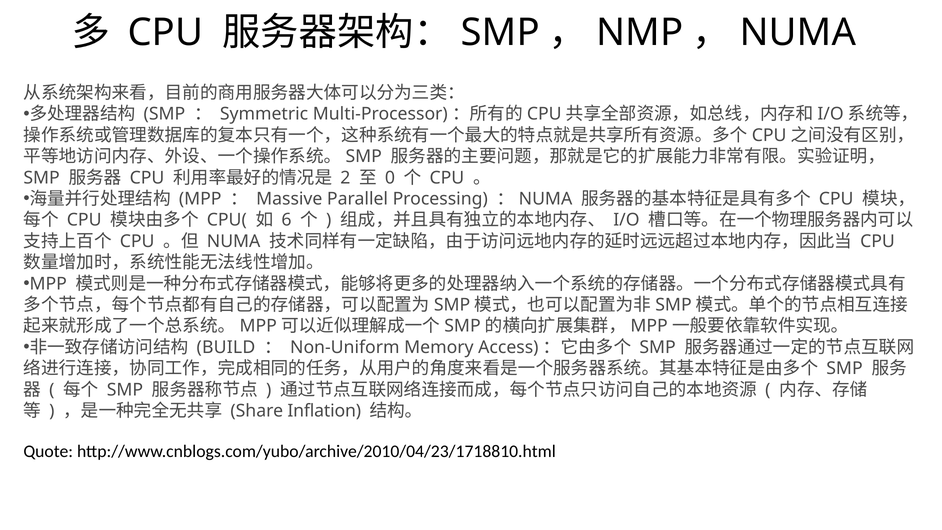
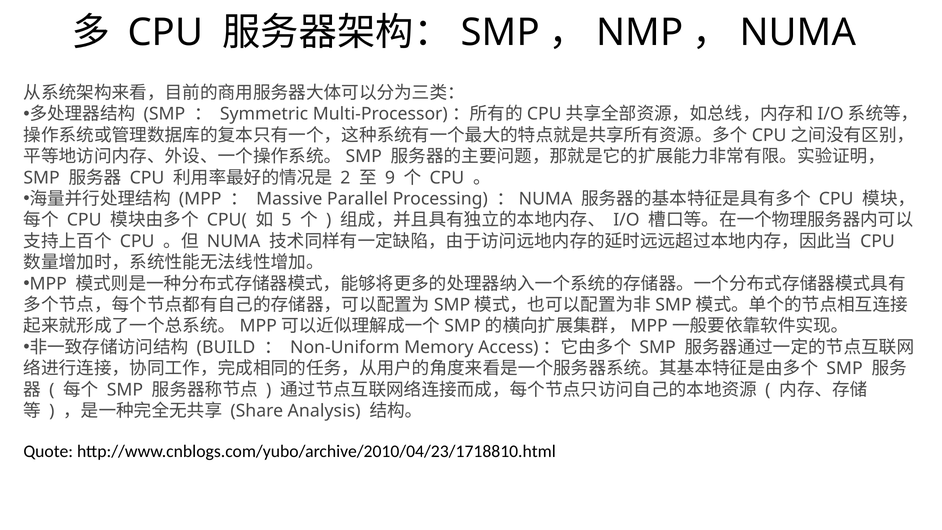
0: 0 -> 9 (390, 178)
6: 6 -> 5 (287, 220)
Inflation: Inflation -> Analysis (324, 411)
